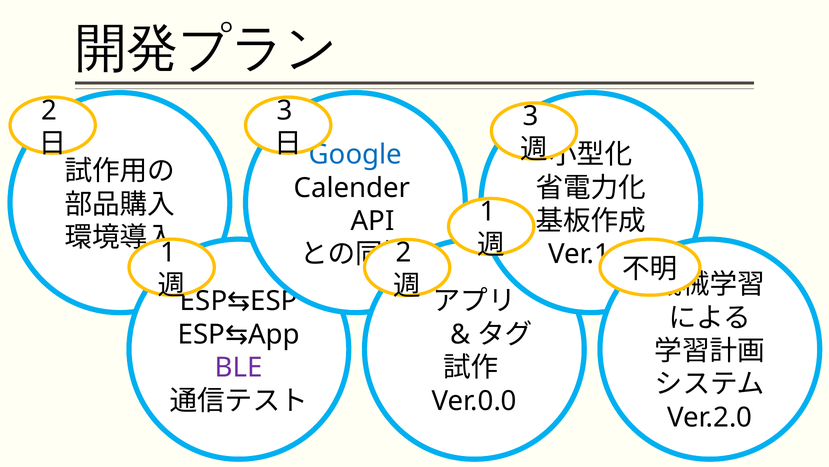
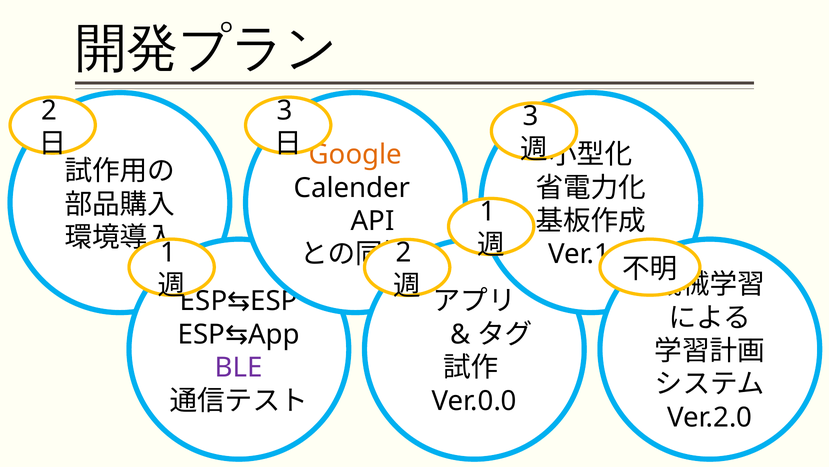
Google colour: blue -> orange (355, 154)
